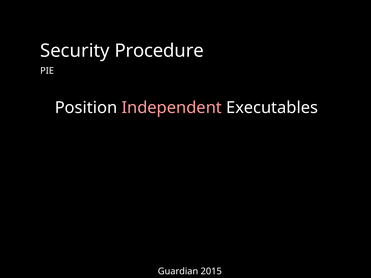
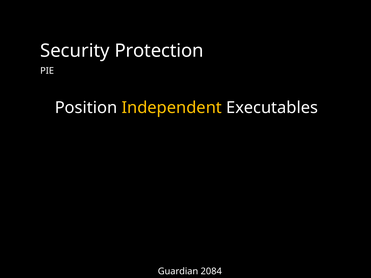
Procedure: Procedure -> Protection (159, 51)
Independent colour: pink -> yellow (172, 108)
2015: 2015 -> 2084 (211, 272)
